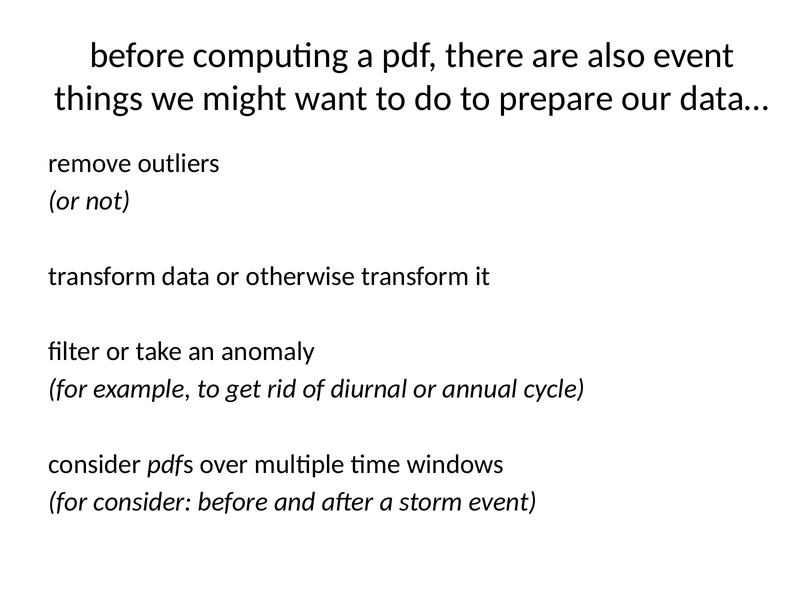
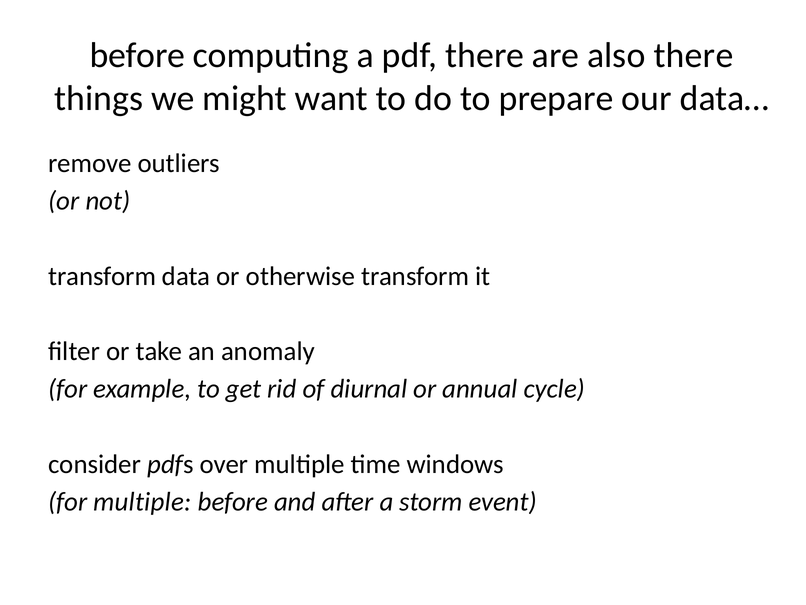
also event: event -> there (693, 56)
for consider: consider -> multiple (142, 502)
